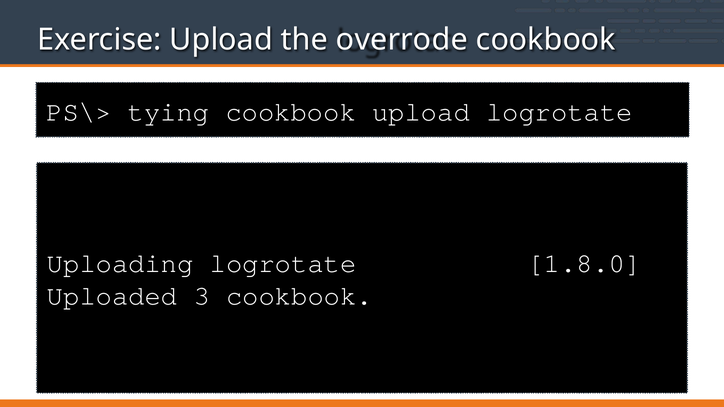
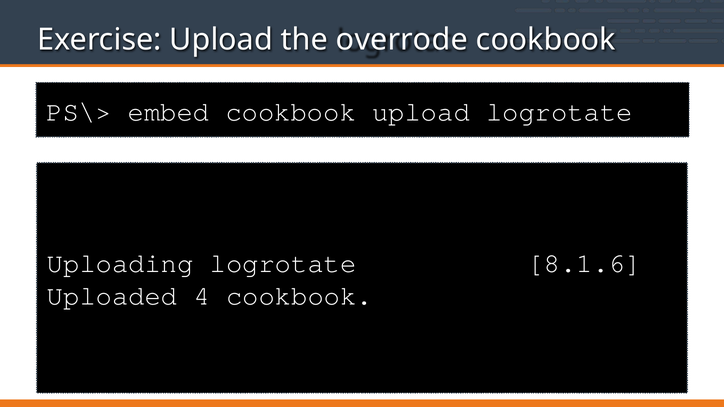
tying: tying -> embed (169, 112)
1.8.0: 1.8.0 -> 8.1.6 (584, 264)
3: 3 -> 4 (202, 296)
